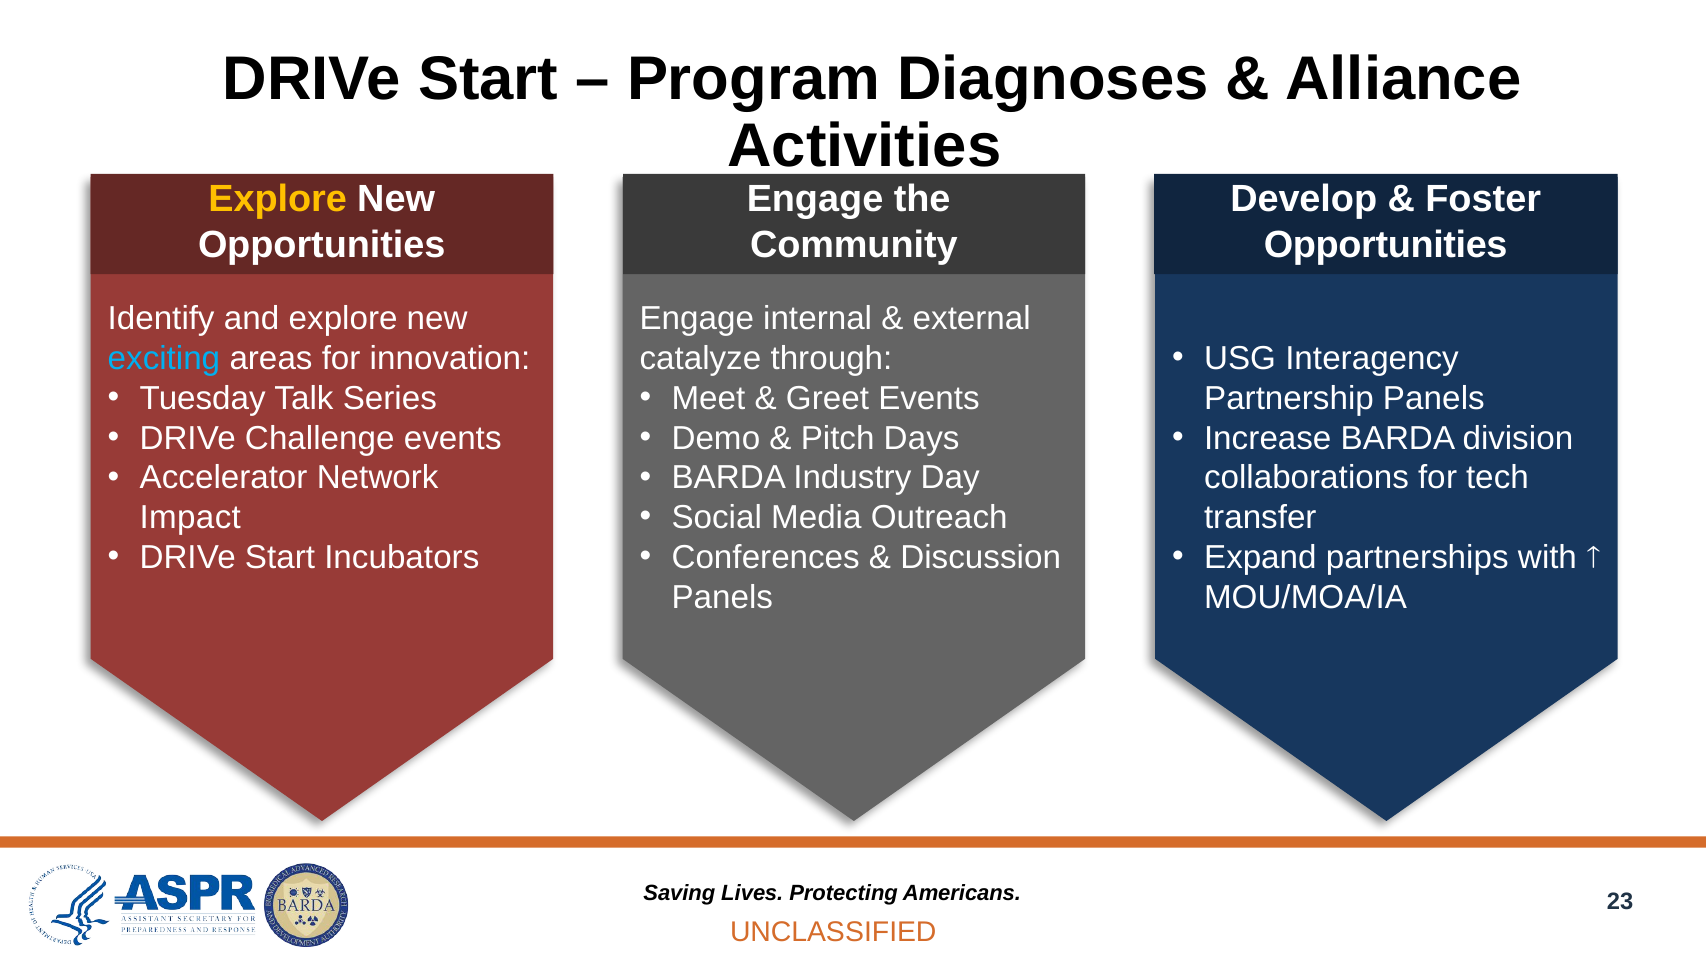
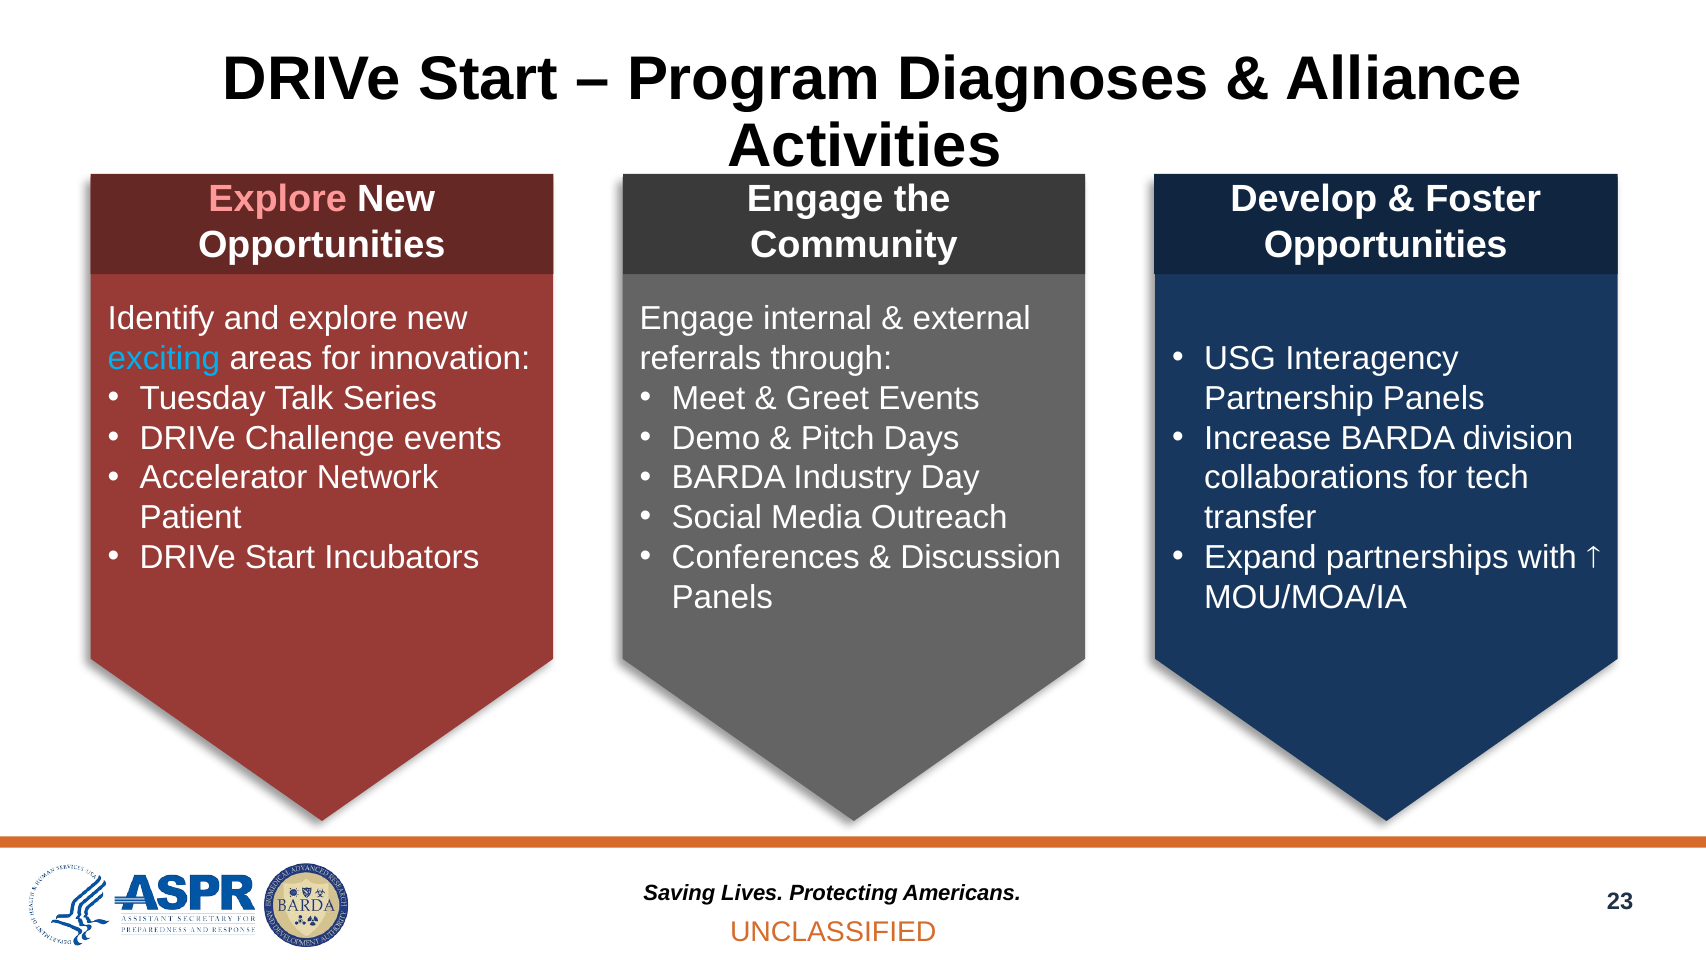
Explore colour: yellow -> pink (278, 199)
catalyze: catalyze -> referrals (700, 358)
Impact: Impact -> Patient (191, 518)
